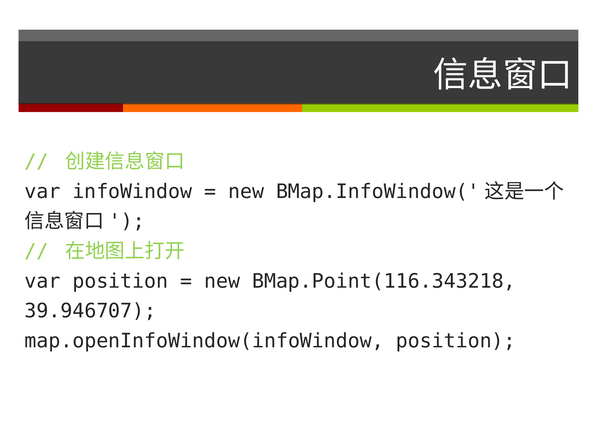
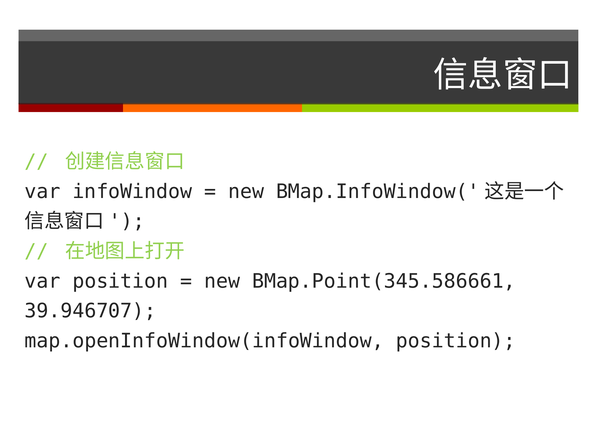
BMap.Point(116.343218: BMap.Point(116.343218 -> BMap.Point(345.586661 (384, 281)
